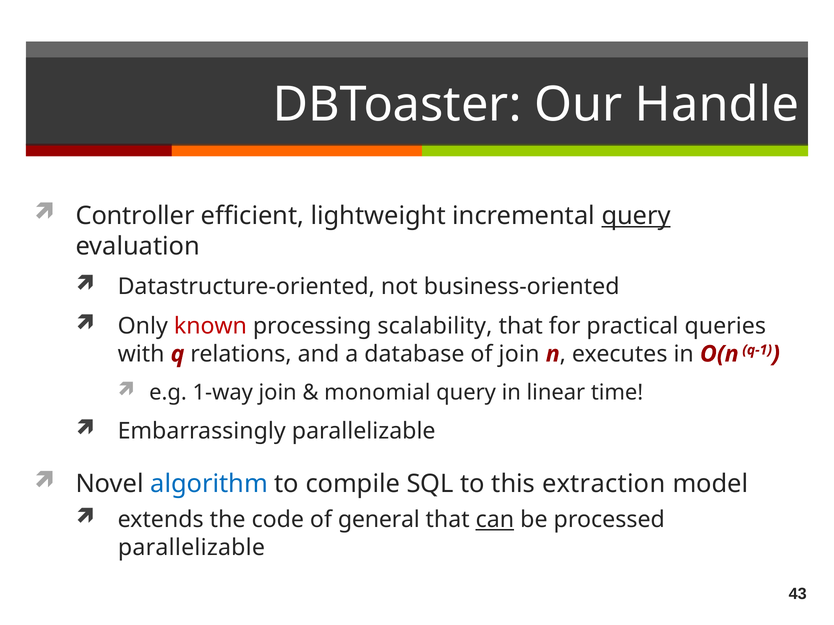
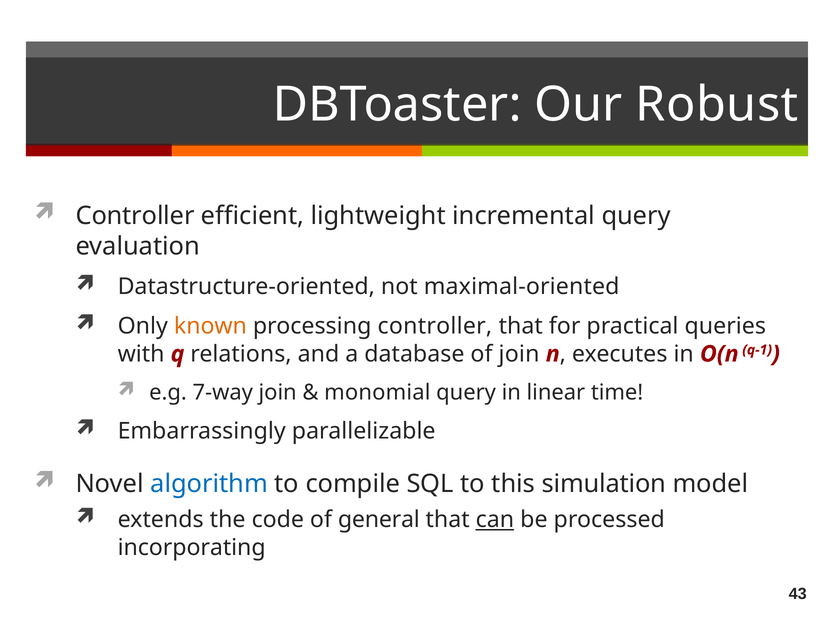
Handle: Handle -> Robust (717, 105)
query underline: present -> none (636, 216)
business-oriented: business-oriented -> maximal-oriented (522, 287)
known colour: red -> orange (210, 326)
processing scalability: scalability -> controller (435, 326)
1-way: 1-way -> 7-way (223, 393)
extraction: extraction -> simulation (604, 484)
parallelizable: parallelizable -> incorporating (192, 548)
